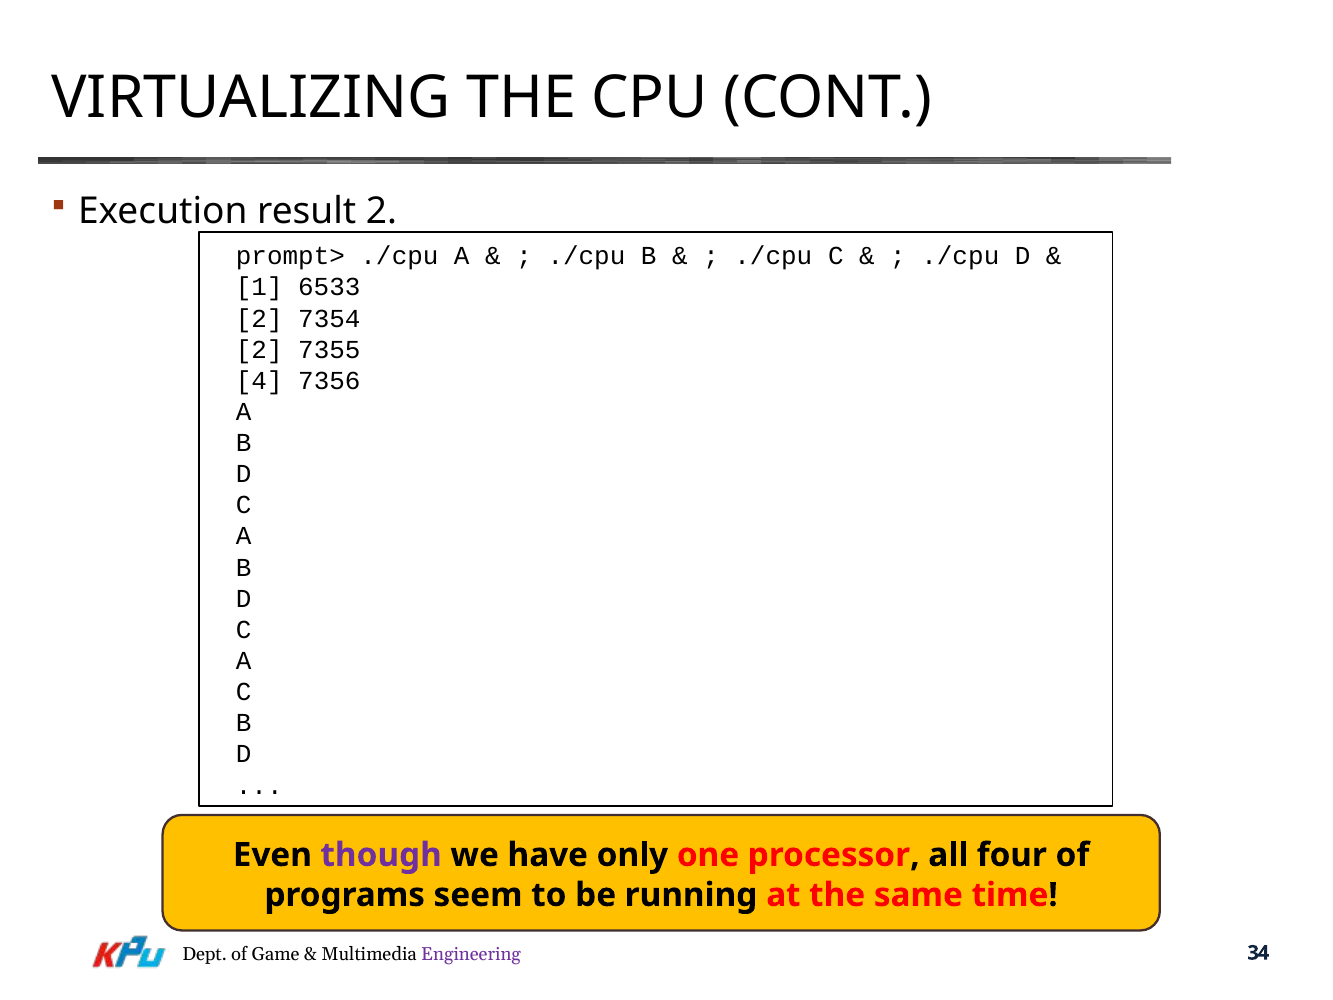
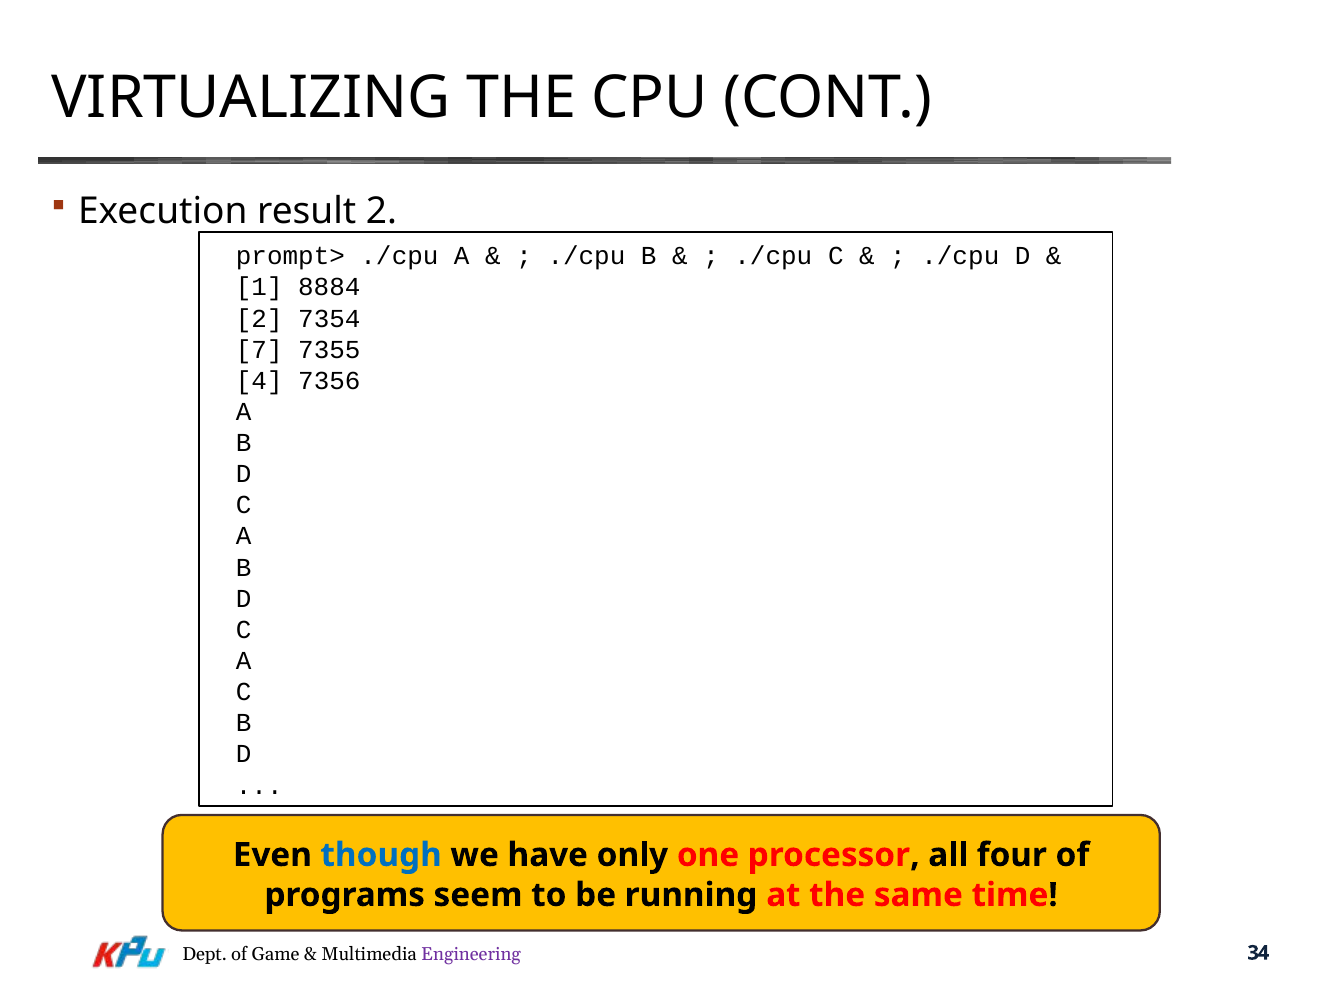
6533: 6533 -> 8884 (329, 287)
2: 2 -> 7 (259, 350)
though colour: purple -> blue (381, 855)
